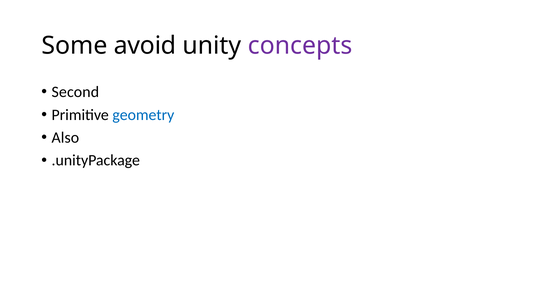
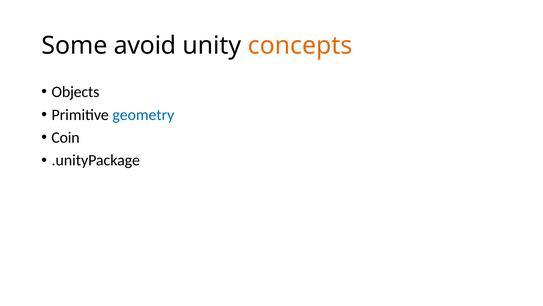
concepts colour: purple -> orange (300, 46)
Second: Second -> Objects (75, 92)
Also: Also -> Coin (65, 137)
